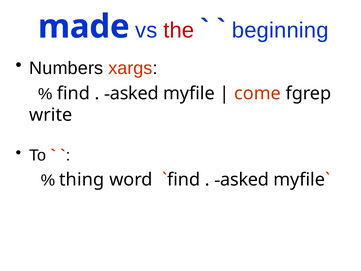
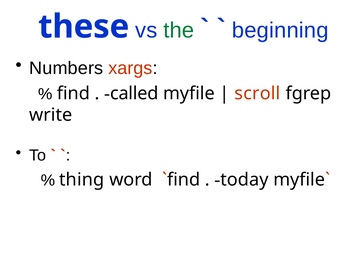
made: made -> these (84, 27)
the colour: red -> green (179, 30)
asked: asked -> called (134, 93)
come: come -> scroll (257, 93)
asked: asked -> today (244, 180)
